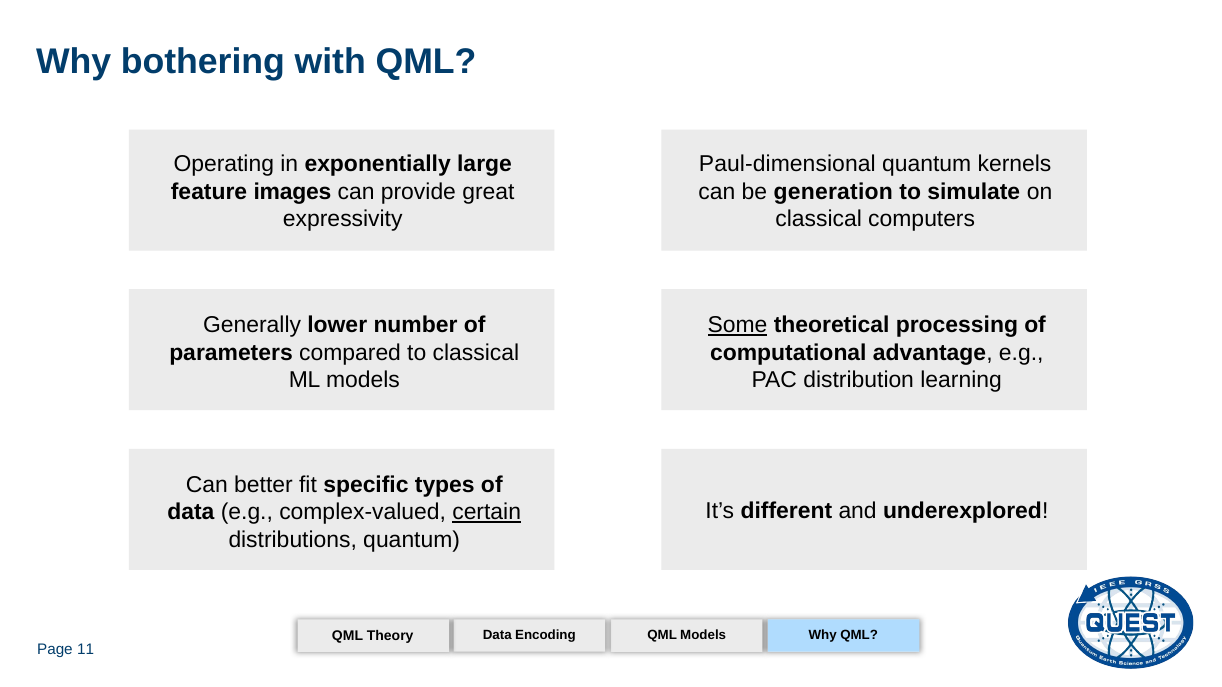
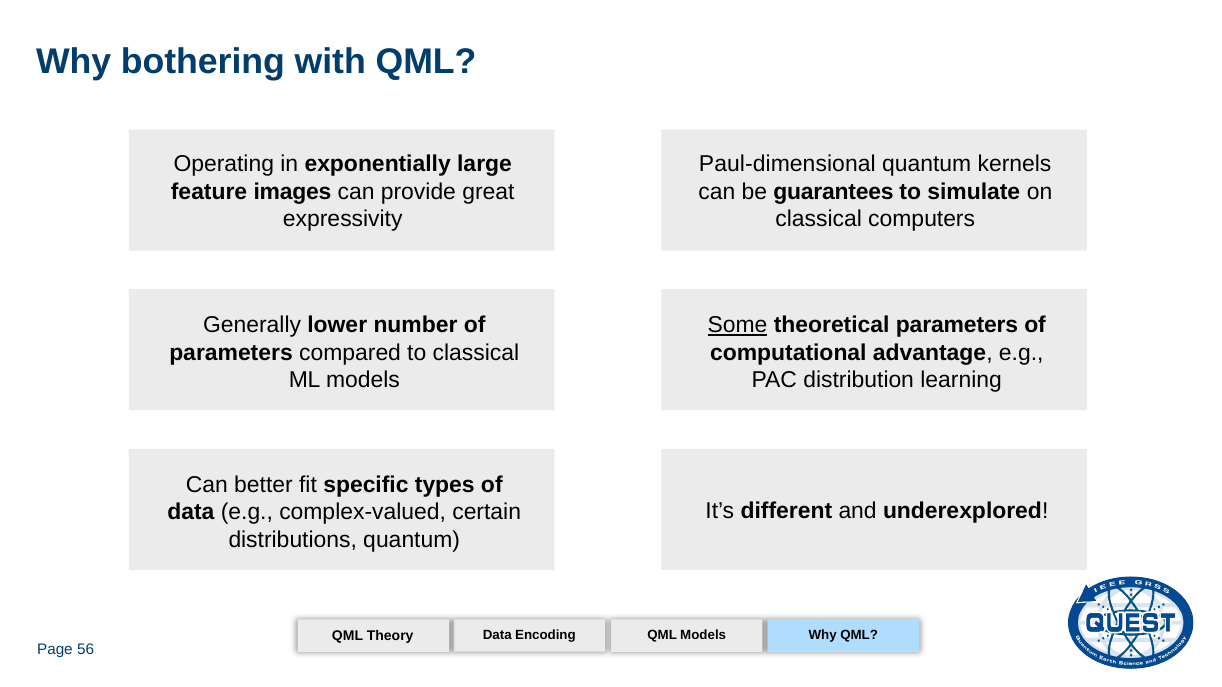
generation: generation -> guarantees (833, 192)
theoretical processing: processing -> parameters (957, 325)
certain underline: present -> none (487, 512)
11: 11 -> 56 (86, 650)
